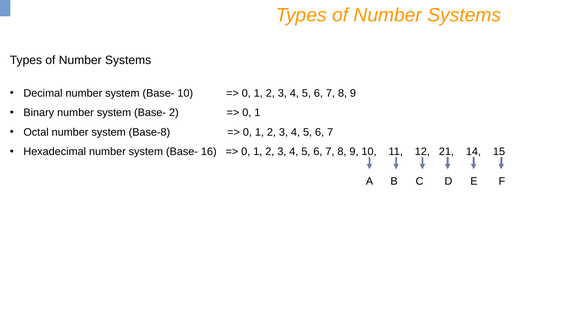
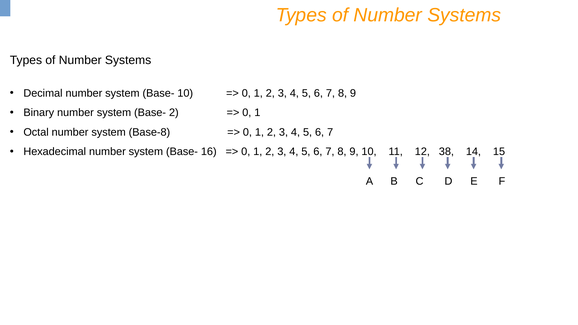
21: 21 -> 38 (446, 152)
